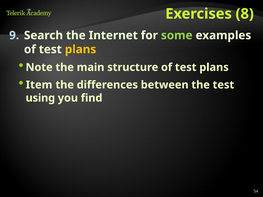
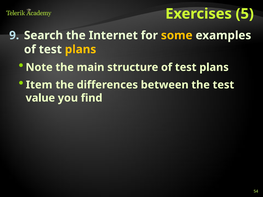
8: 8 -> 5 (245, 14)
some colour: light green -> yellow (177, 35)
using: using -> value (40, 98)
